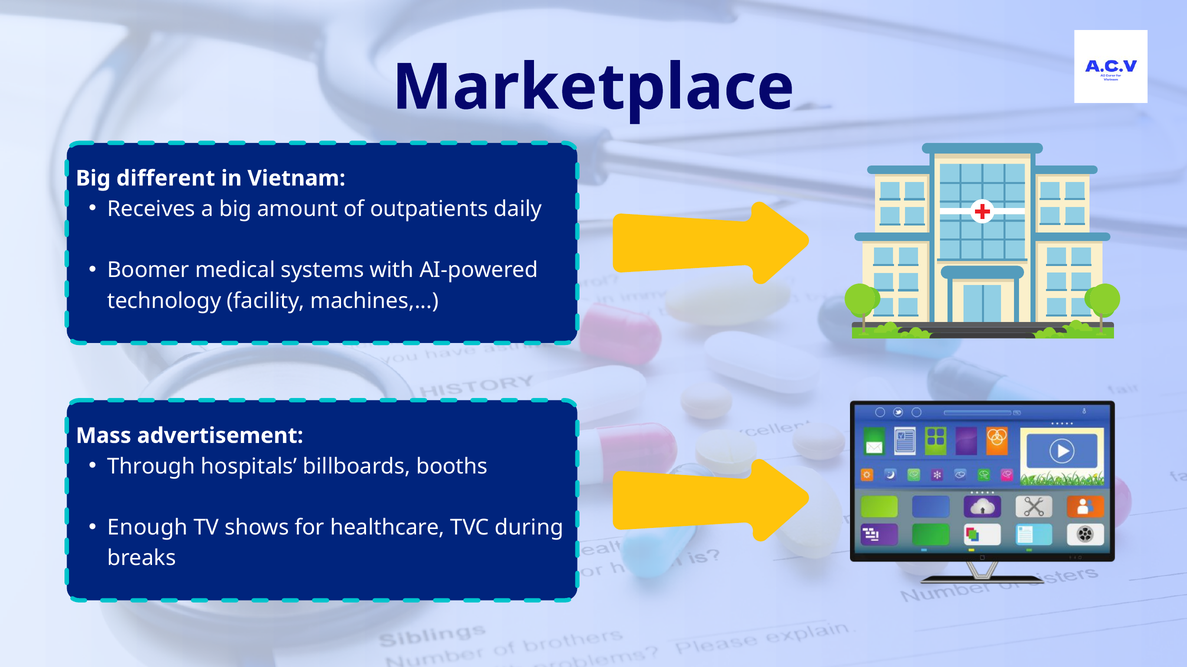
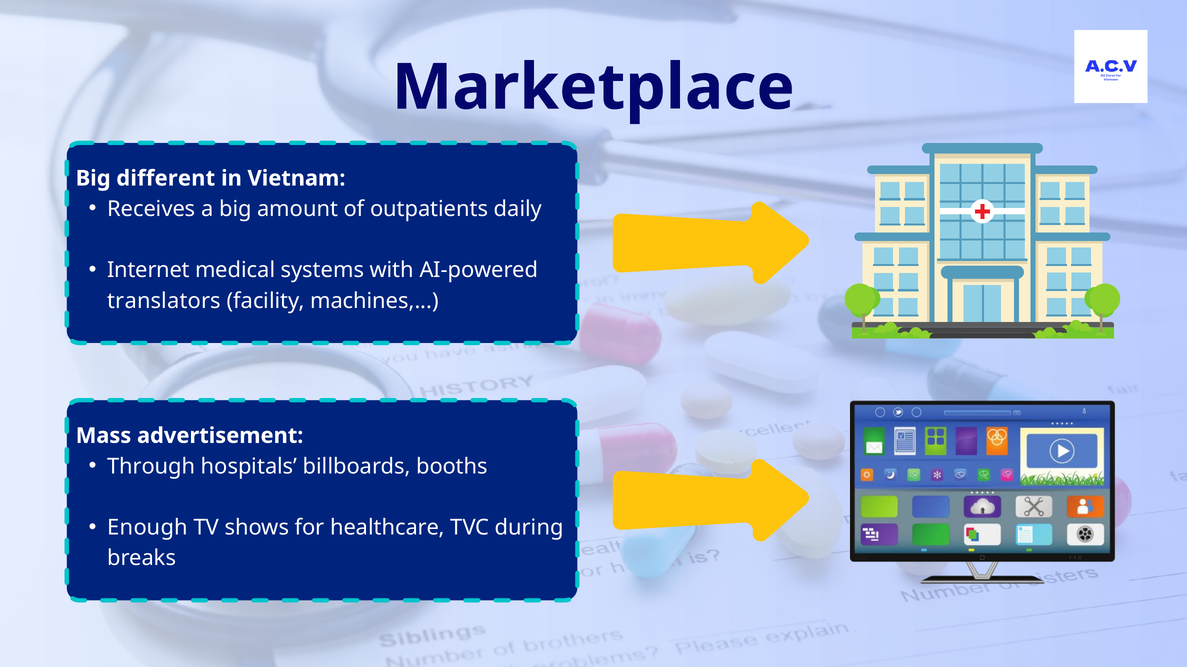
Boomer: Boomer -> Internet (148, 270)
technology: technology -> translators (164, 301)
